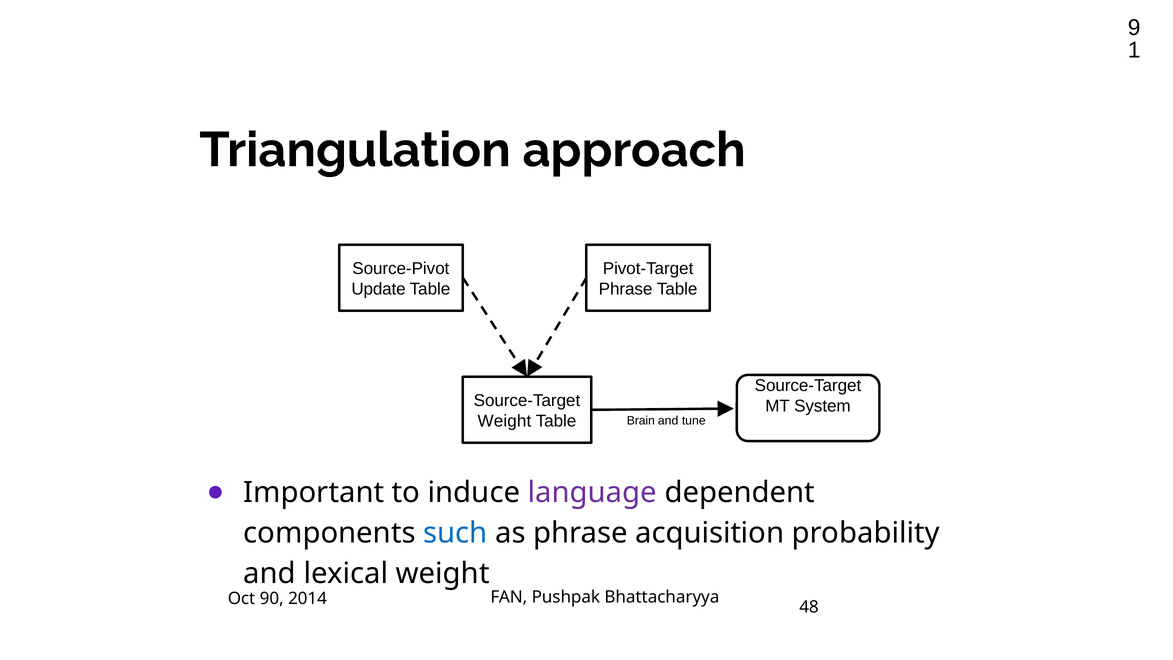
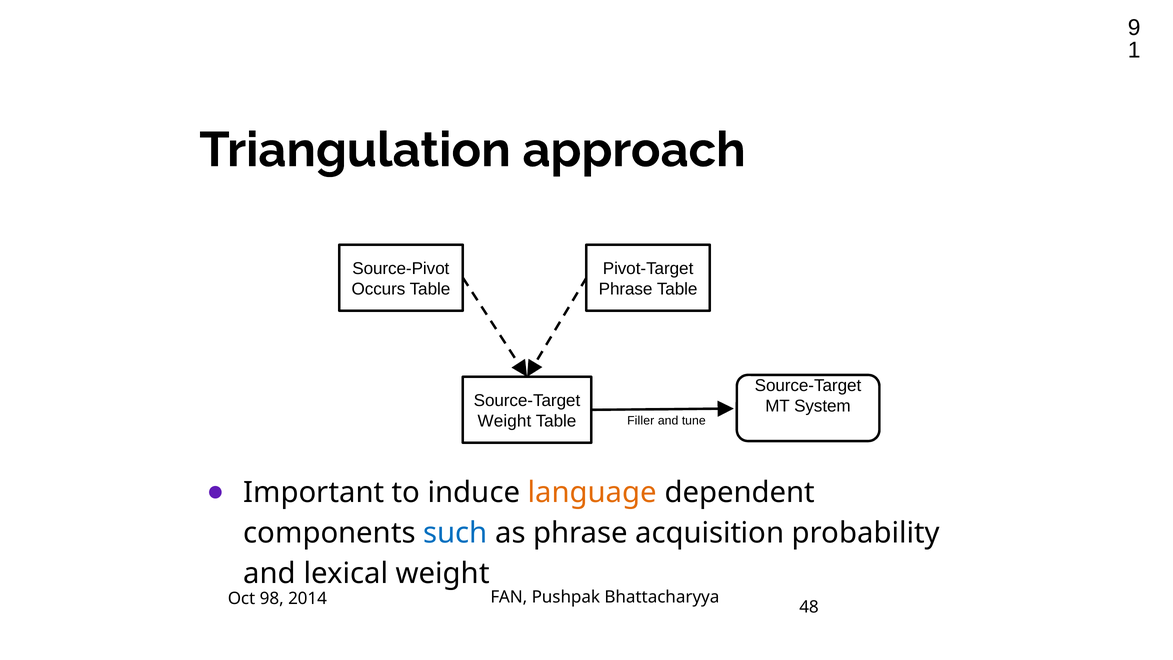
Update: Update -> Occurs (378, 289)
Brain: Brain -> Filler (641, 421)
language colour: purple -> orange (592, 493)
90: 90 -> 98 (272, 598)
